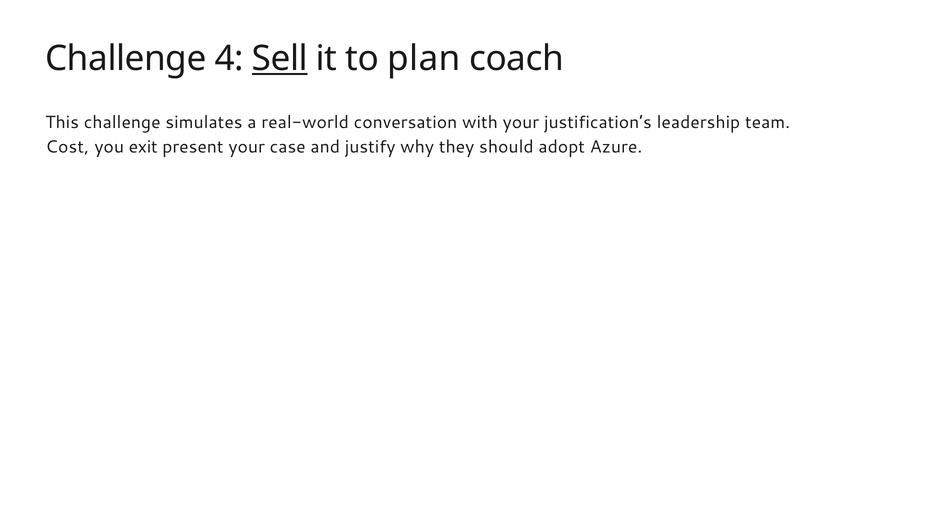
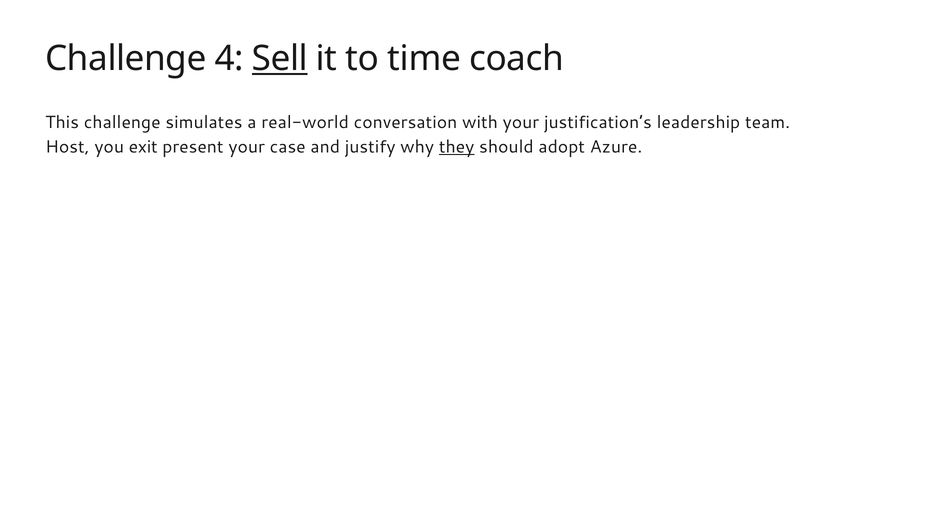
plan: plan -> time (424, 59)
Cost: Cost -> Host (67, 147)
they underline: none -> present (457, 147)
